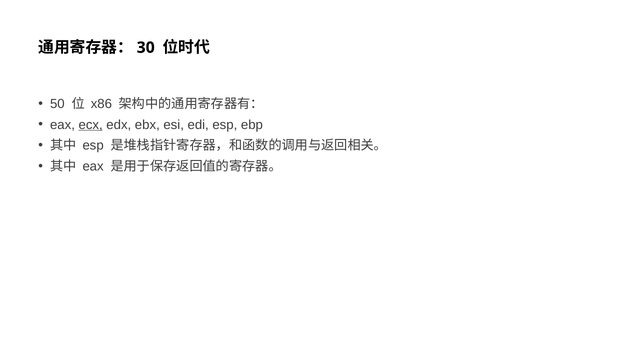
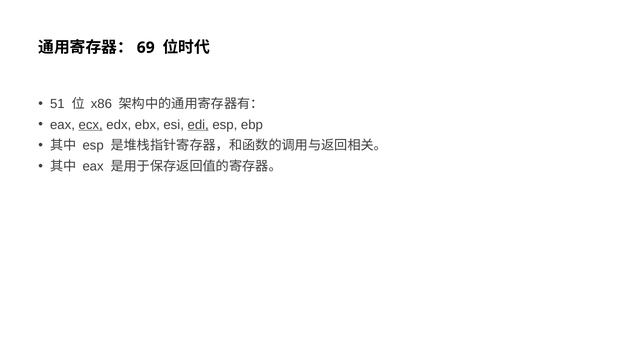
30: 30 -> 69 (146, 48)
50: 50 -> 51 (57, 104)
edi underline: none -> present (198, 125)
